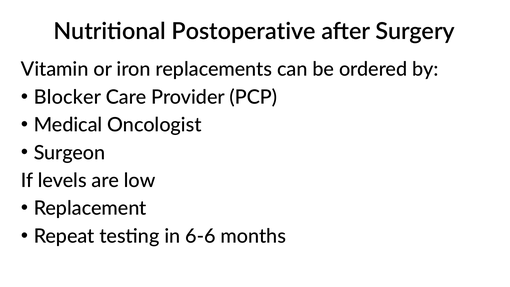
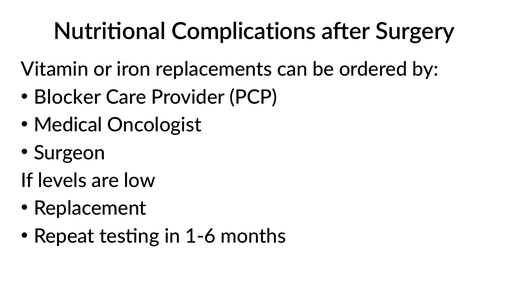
Postoperative: Postoperative -> Complications (244, 32)
6-6: 6-6 -> 1-6 (200, 236)
